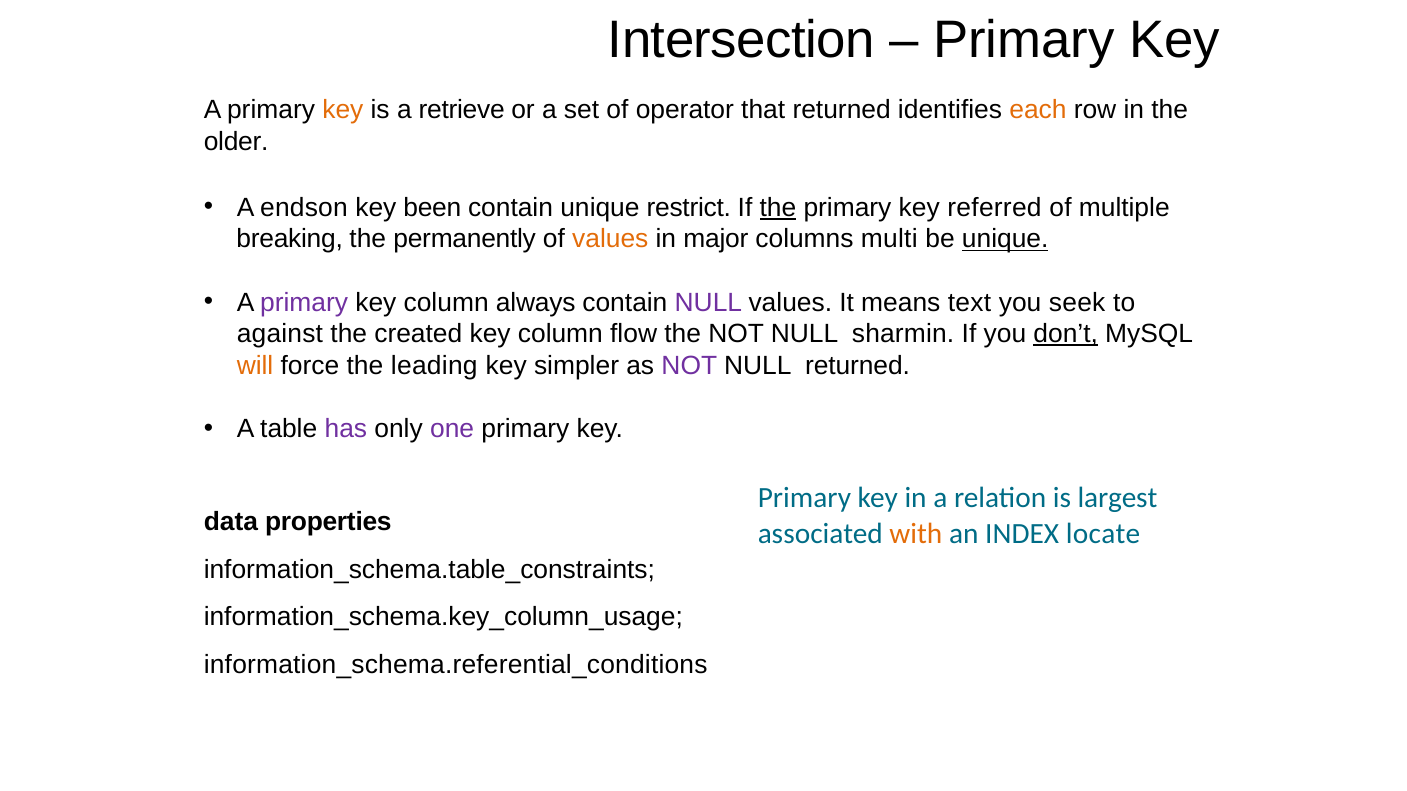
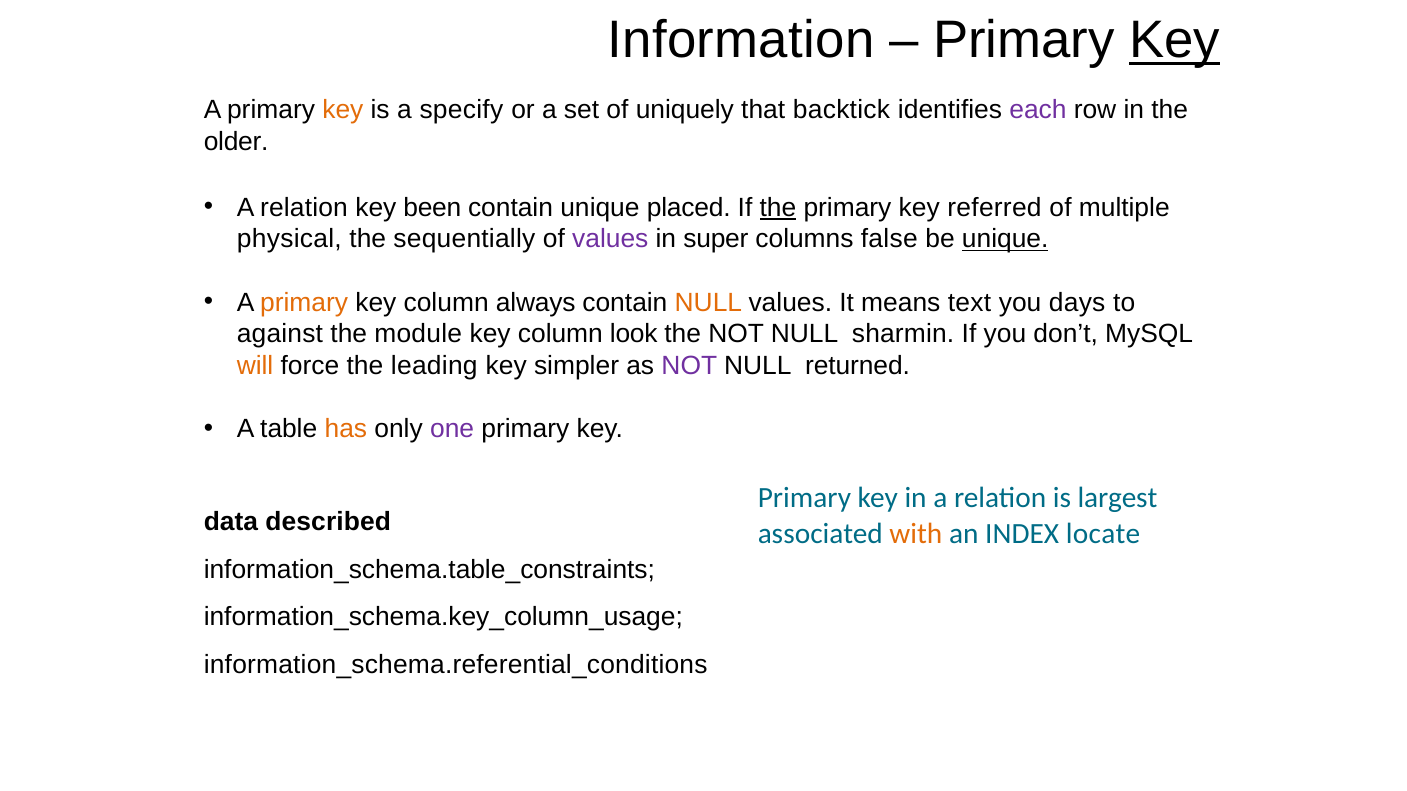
Intersection: Intersection -> Information (741, 41)
Key underline: none -> present (1175, 41)
retrieve: retrieve -> specify (461, 110)
operator: operator -> uniquely (685, 110)
that returned: returned -> backtick (842, 110)
each colour: orange -> purple (1038, 110)
endson: endson -> relation (304, 208)
restrict: restrict -> placed (689, 208)
breaking: breaking -> physical (289, 239)
permanently: permanently -> sequentially (464, 239)
values colour: orange -> purple (610, 239)
major: major -> super (716, 239)
multi: multi -> false (889, 239)
primary colour: purple -> orange (304, 303)
NULL colour: purple -> orange (708, 303)
seek: seek -> days (1077, 303)
created: created -> module (418, 334)
flow: flow -> look (634, 334)
don’t underline: present -> none (1066, 334)
has colour: purple -> orange (346, 429)
properties: properties -> described (328, 522)
